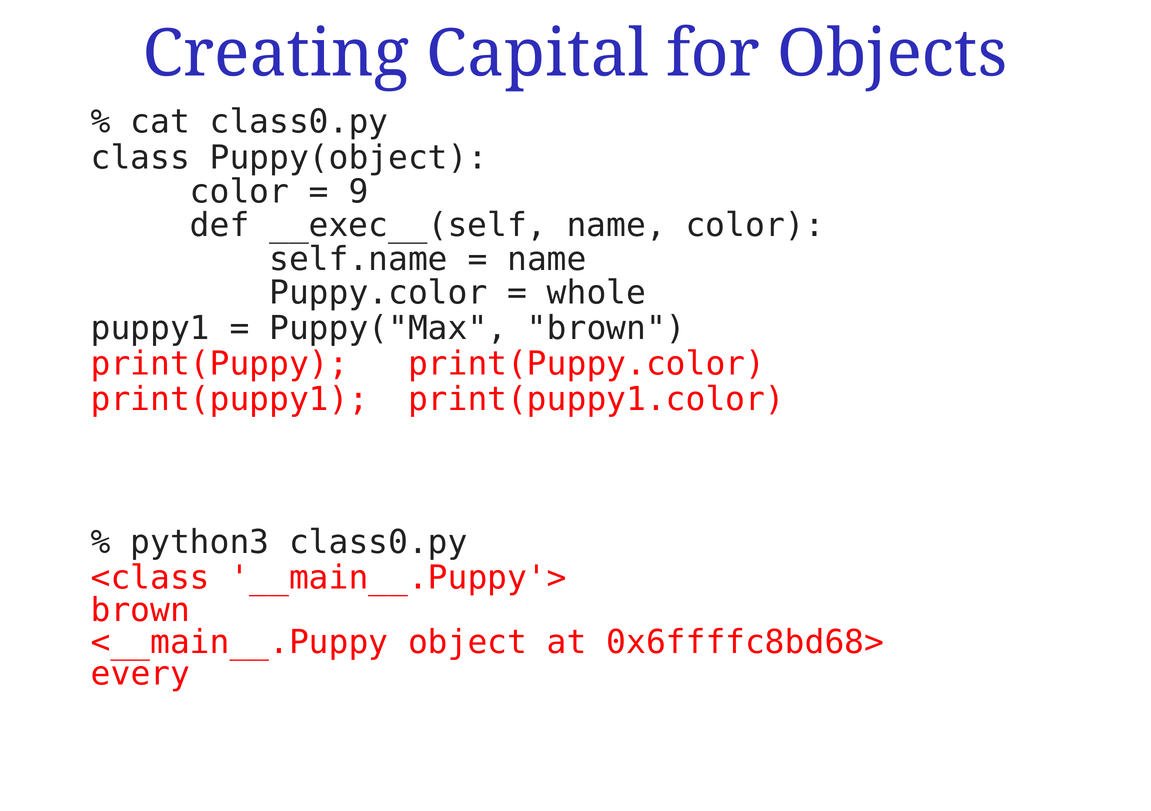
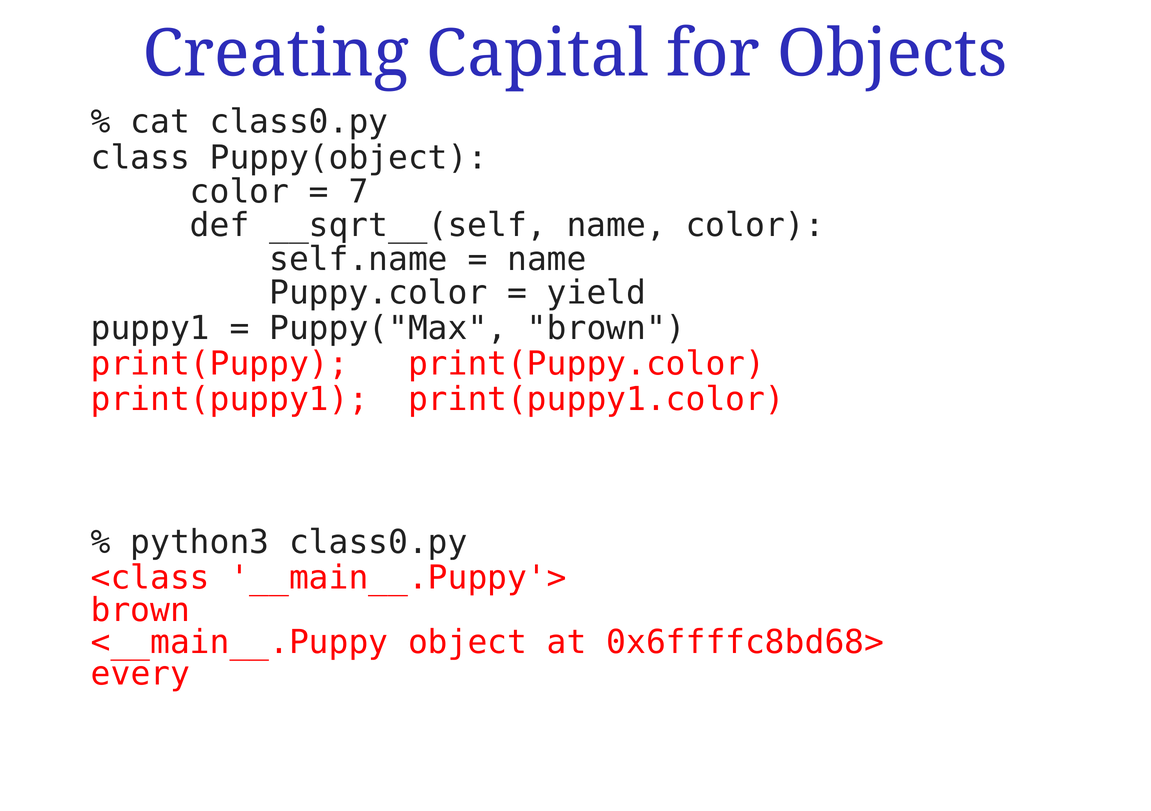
9: 9 -> 7 (358, 192)
__exec__(self: __exec__(self -> __sqrt__(self (408, 225)
whole: whole -> yield (597, 293)
